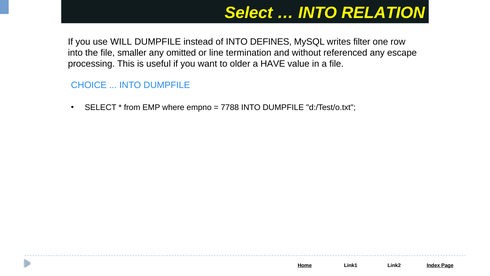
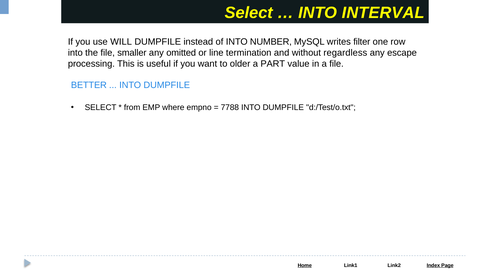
RELATION: RELATION -> INTERVAL (383, 13)
DEFINES: DEFINES -> NUMBER (271, 42)
referenced: referenced -> regardless (345, 53)
HAVE: HAVE -> PART (273, 64)
CHOICE: CHOICE -> BETTER (89, 85)
